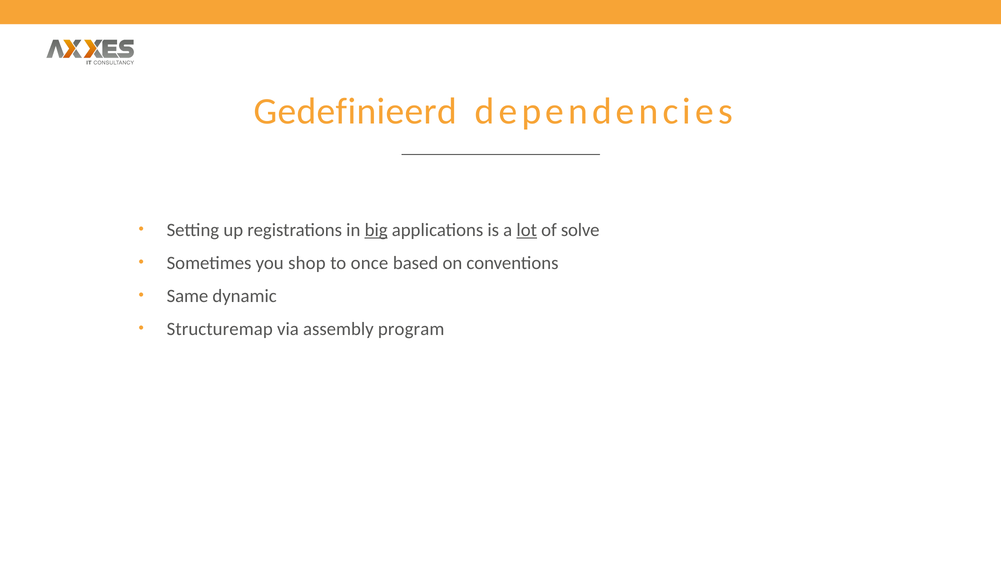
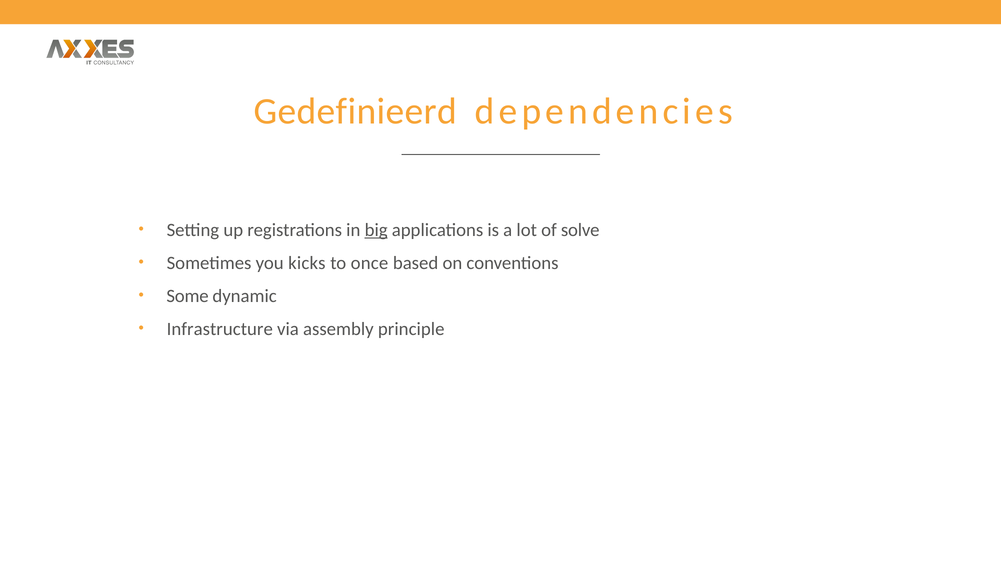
lot underline: present -> none (527, 230)
shop: shop -> kicks (307, 263)
Same: Same -> Some (188, 296)
Structuremap: Structuremap -> Infrastructure (220, 329)
program: program -> principle (411, 329)
